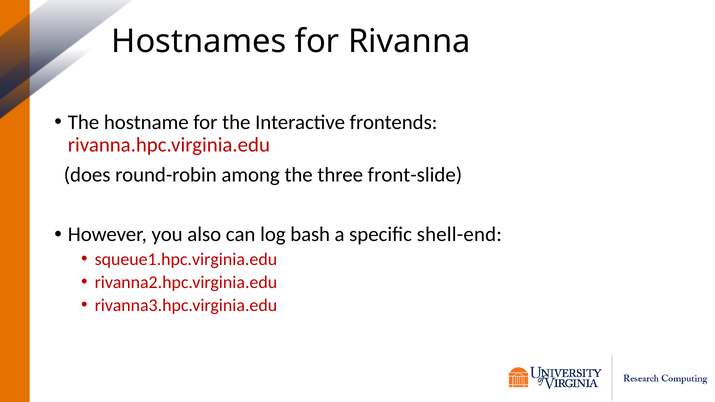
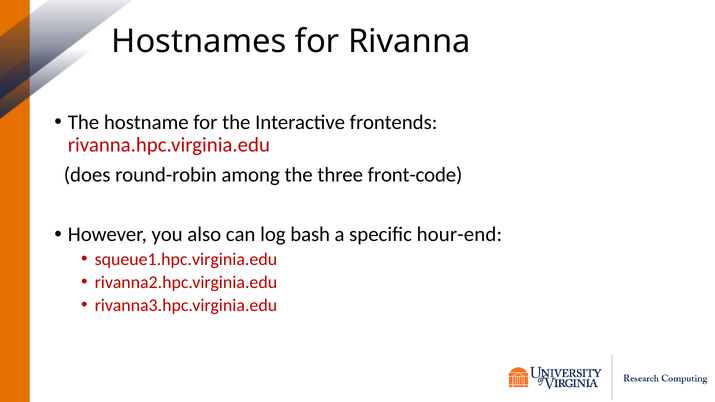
front-slide: front-slide -> front-code (415, 175)
shell-end: shell-end -> hour-end (459, 235)
